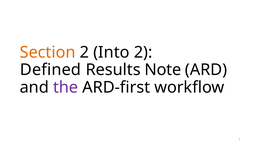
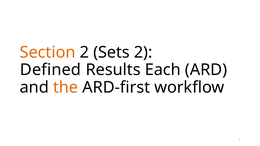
Into: Into -> Sets (111, 52)
Note: Note -> Each (163, 70)
the colour: purple -> orange (66, 87)
